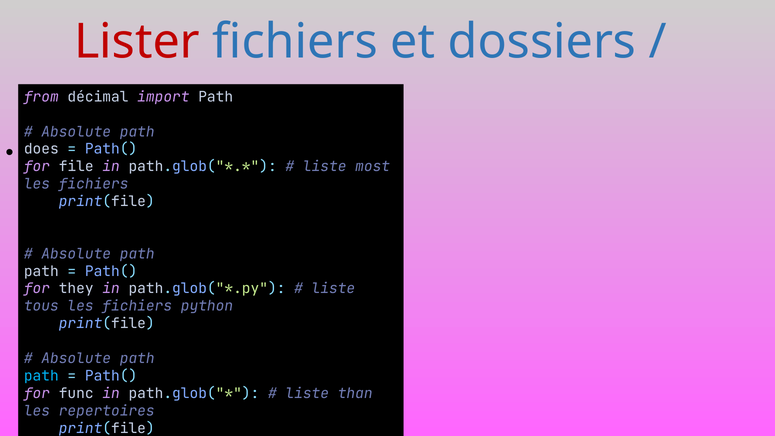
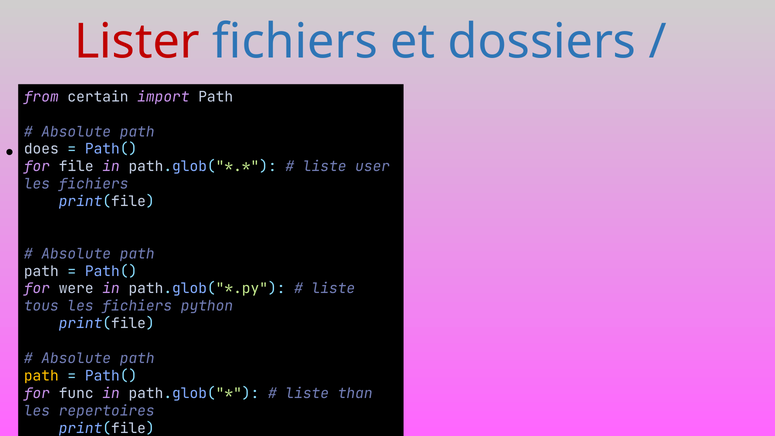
décimal: décimal -> certain (98, 97)
most: most -> user (373, 167)
they: they -> were (76, 289)
path colour: light blue -> yellow (41, 376)
